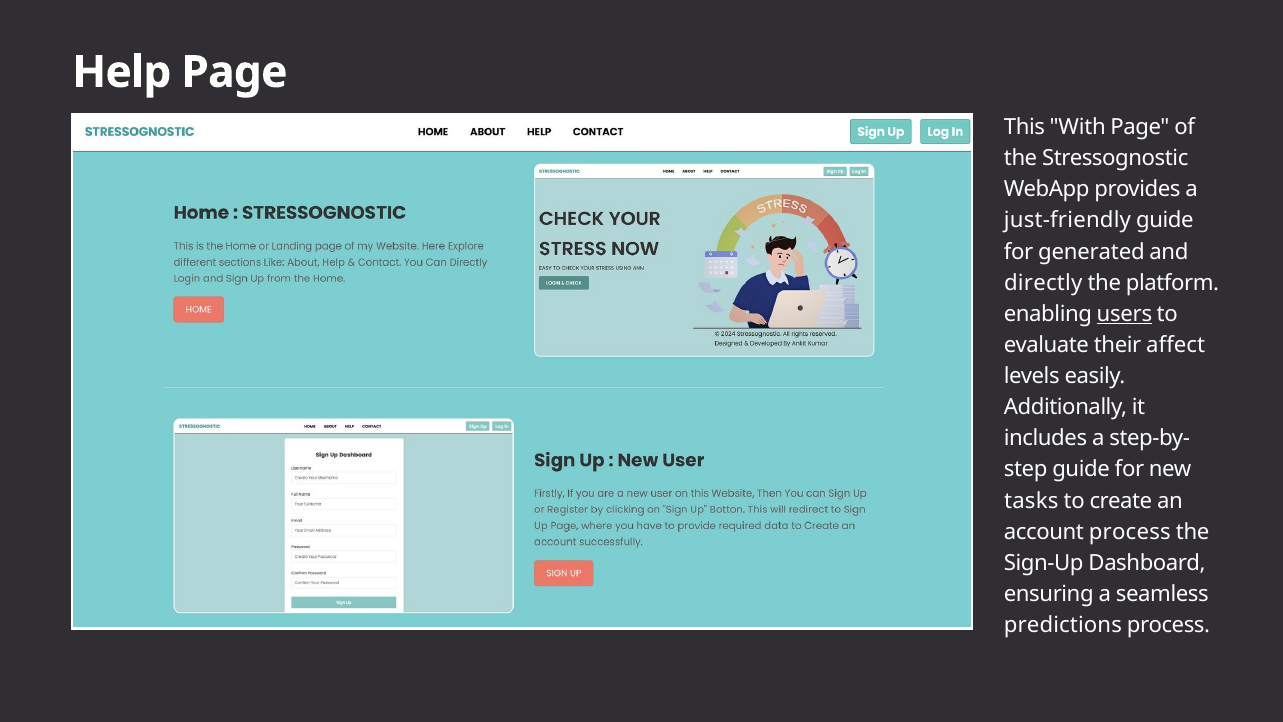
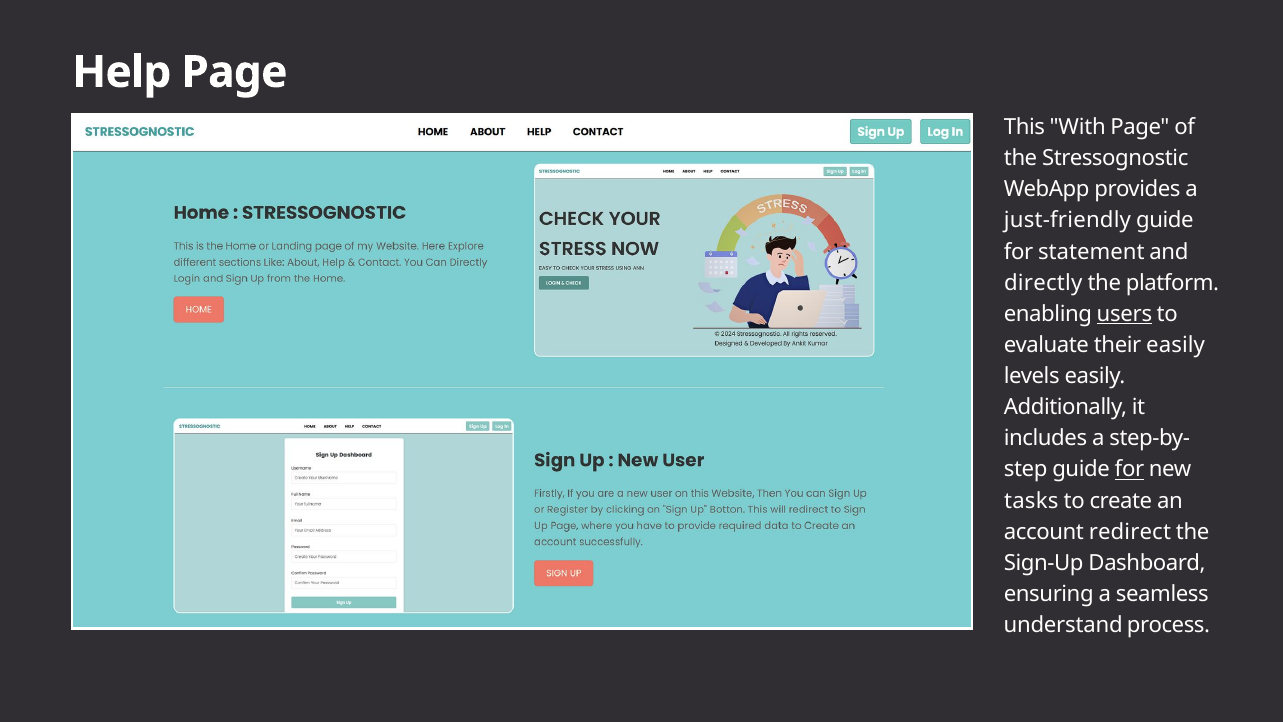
generated: generated -> statement (1091, 252)
their affect: affect -> easily (1176, 345)
for underline: none -> present (1129, 469)
account process: process -> redirect (1130, 532)
predictions: predictions -> understand (1063, 625)
